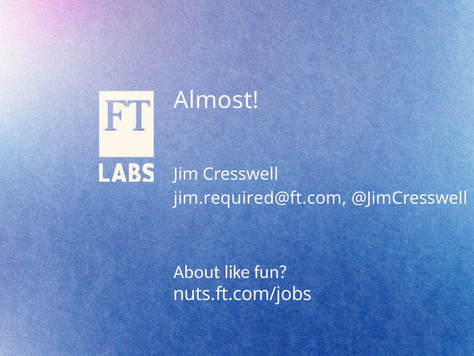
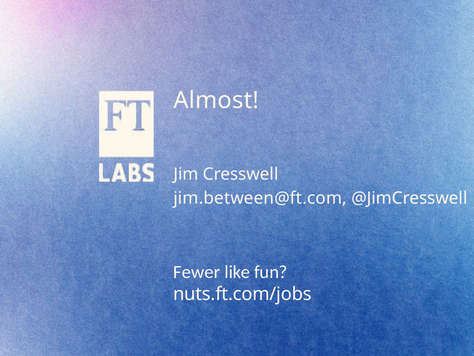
jim.required@ft.com: jim.required@ft.com -> jim.between@ft.com (260, 198)
About: About -> Fewer (197, 272)
